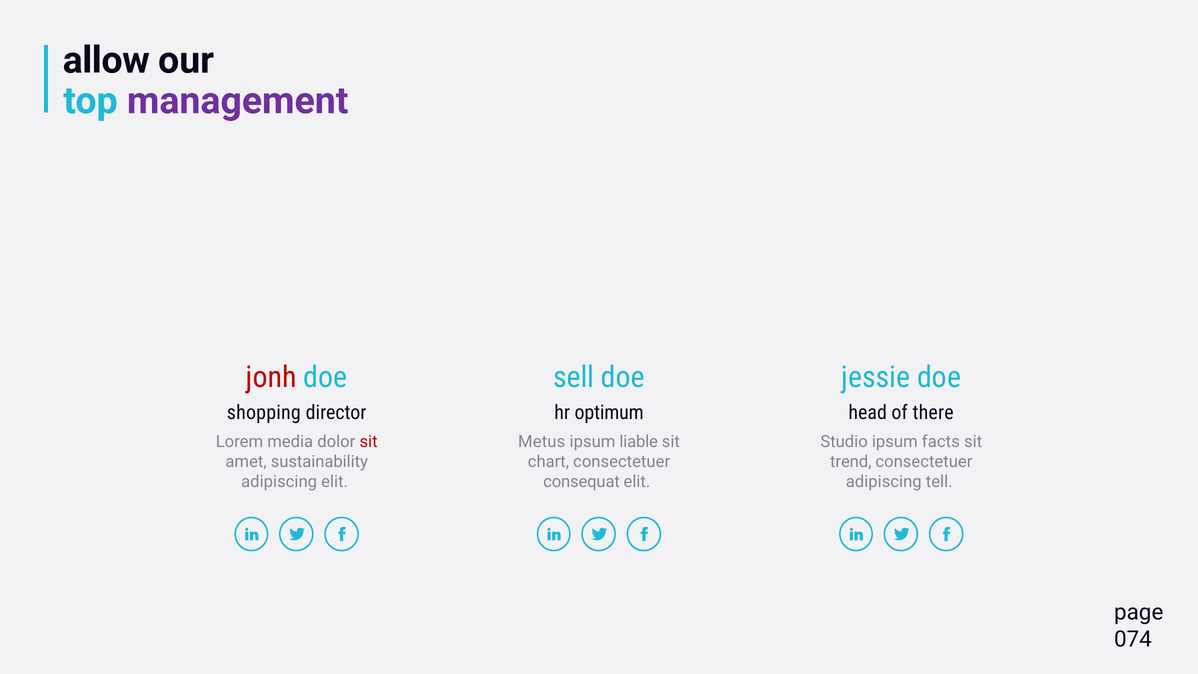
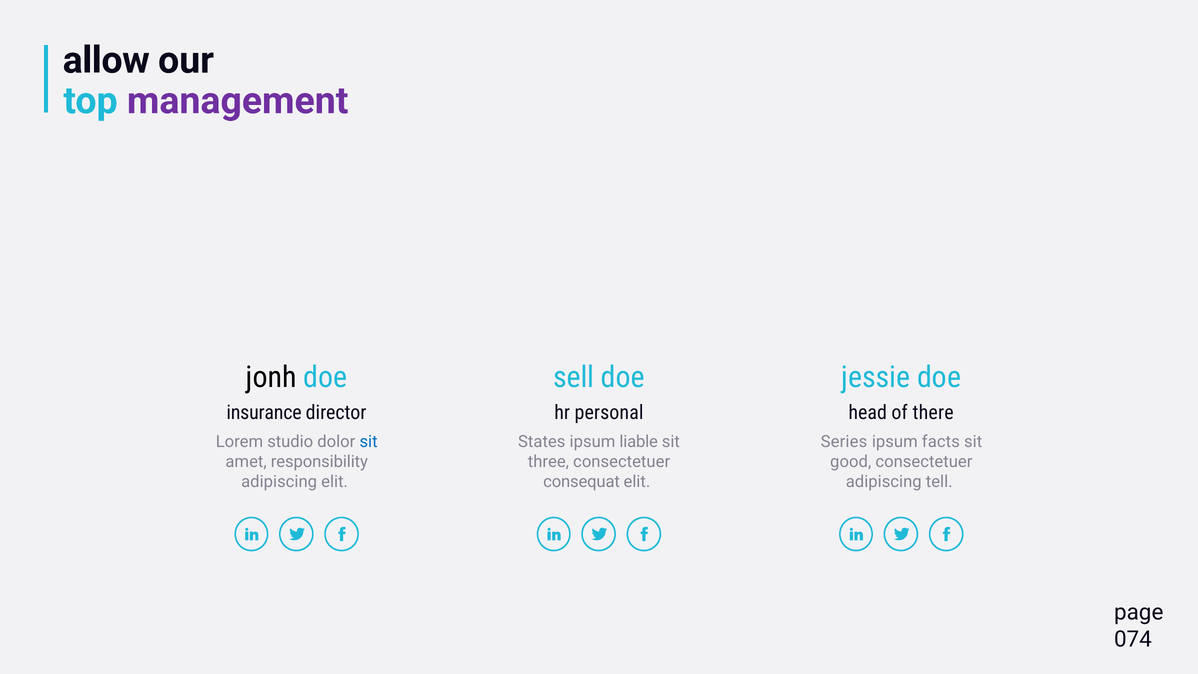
jonh colour: red -> black (271, 377)
shopping: shopping -> insurance (264, 413)
optimum: optimum -> personal (609, 413)
media: media -> studio (290, 442)
sit colour: red -> blue (369, 442)
Metus: Metus -> States (542, 442)
Studio: Studio -> Series (844, 442)
sustainability: sustainability -> responsibility (319, 462)
chart: chart -> three (548, 462)
trend: trend -> good (851, 462)
